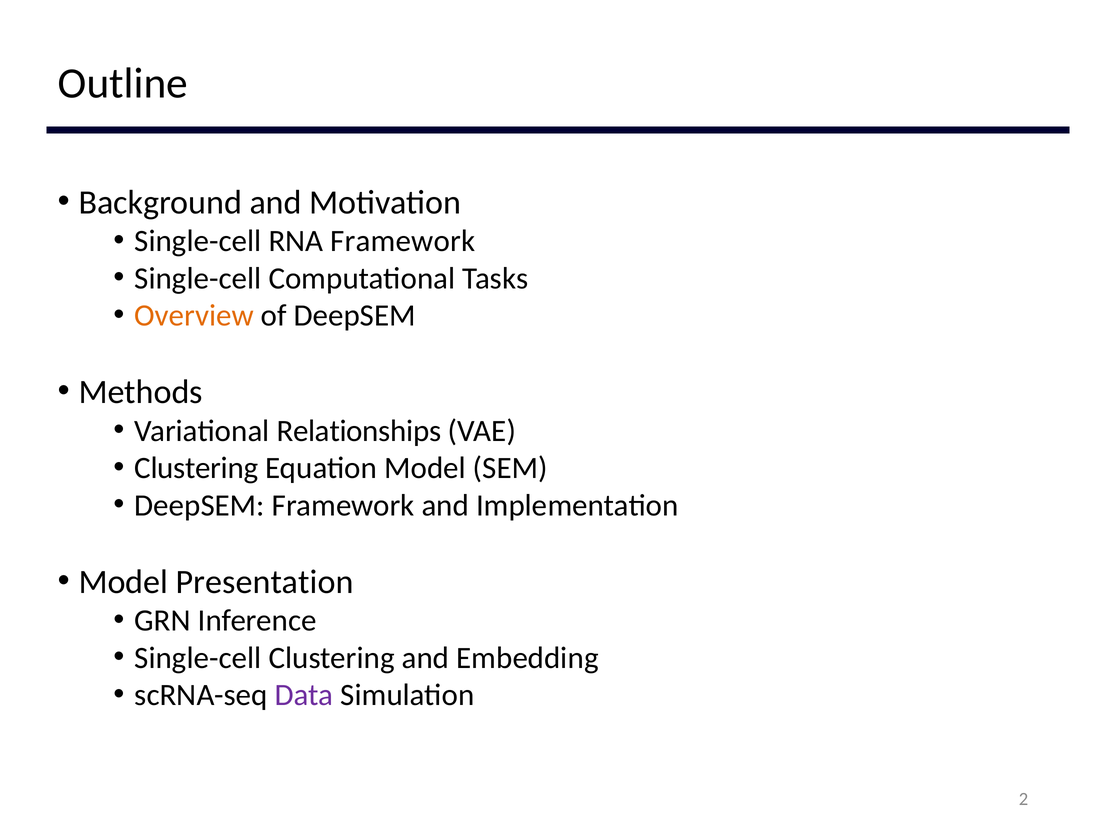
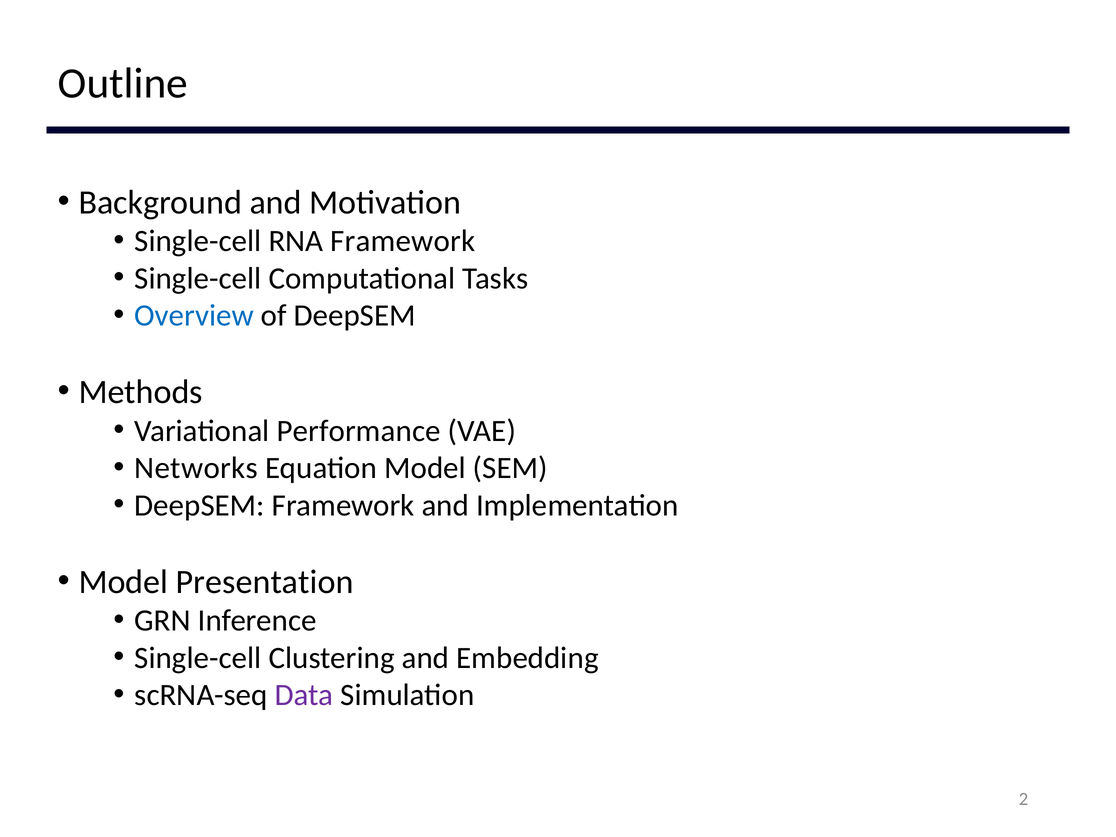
Overview colour: orange -> blue (194, 316)
Relationships: Relationships -> Performance (359, 431)
Clustering: Clustering -> Networks (196, 468)
